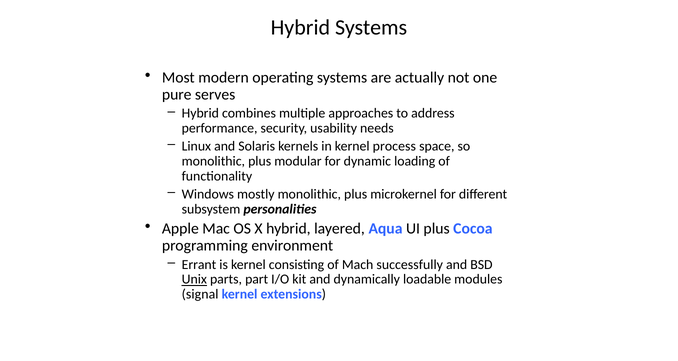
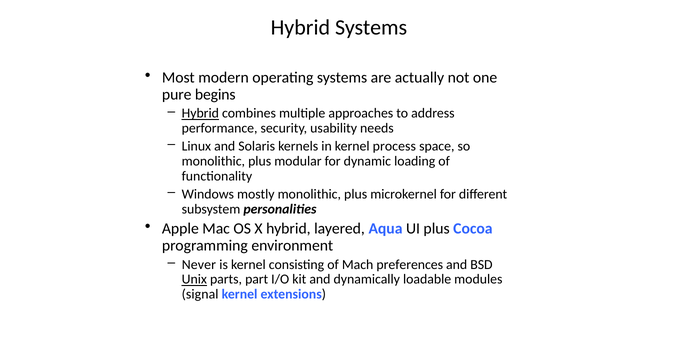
serves: serves -> begins (215, 95)
Hybrid underline: none -> present (200, 114)
Errant: Errant -> Never (199, 265)
successfully: successfully -> preferences (410, 265)
